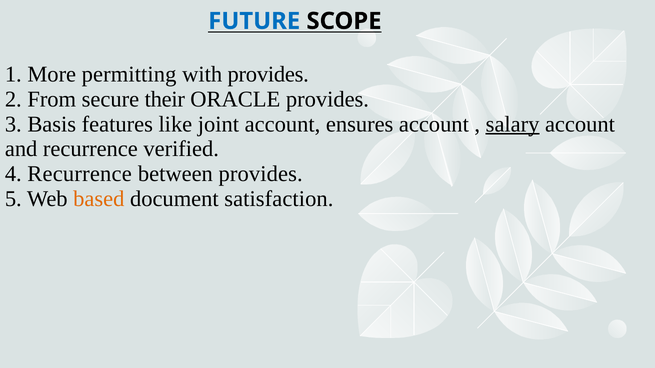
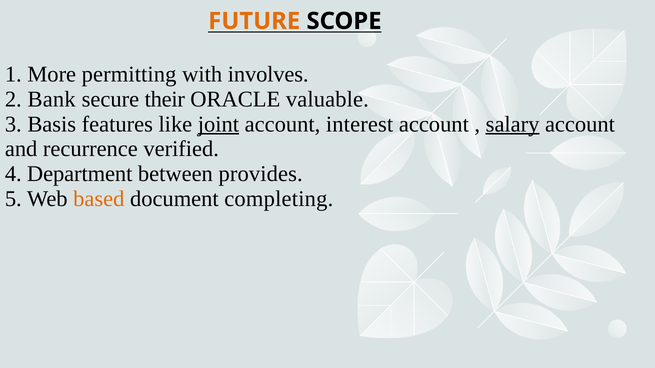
FUTURE colour: blue -> orange (254, 21)
with provides: provides -> involves (268, 75)
From: From -> Bank (52, 99)
ORACLE provides: provides -> valuable (327, 99)
joint underline: none -> present (218, 124)
ensures: ensures -> interest (360, 124)
4 Recurrence: Recurrence -> Department (80, 174)
satisfaction: satisfaction -> completing (279, 199)
